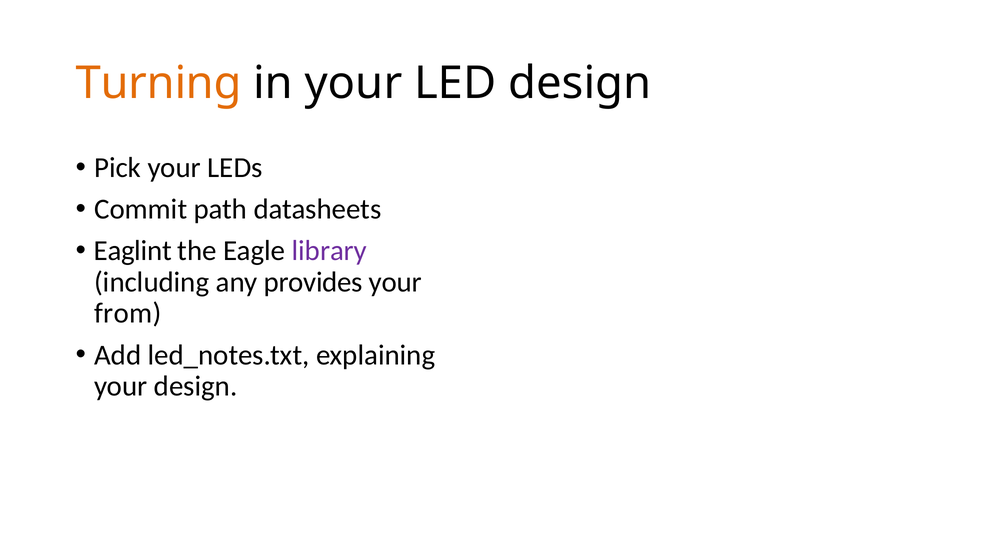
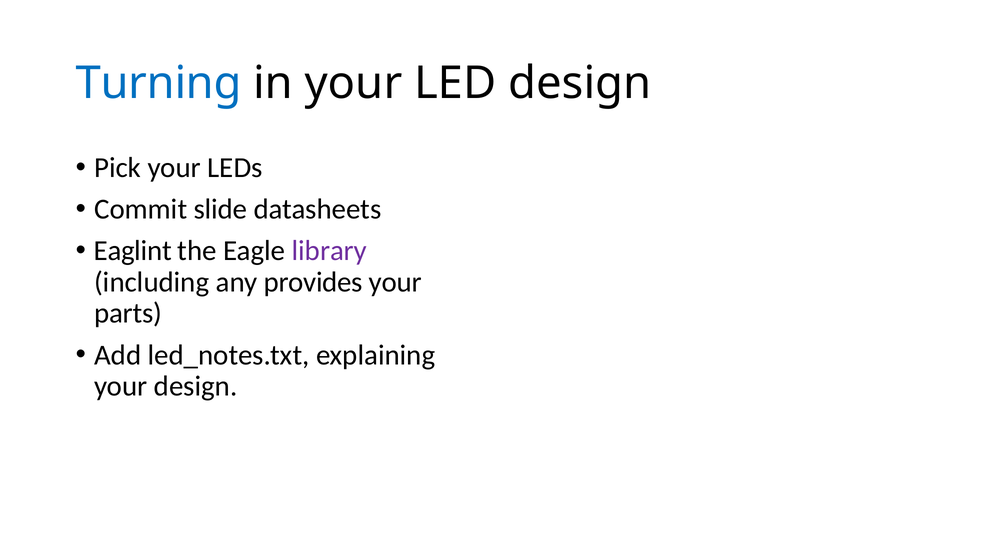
Turning colour: orange -> blue (159, 83)
path: path -> slide (220, 209)
from: from -> parts (128, 313)
